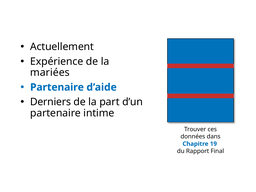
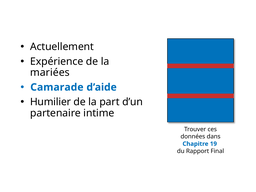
Partenaire: Partenaire -> Camarade (57, 87)
Derniers: Derniers -> Humilier (51, 102)
